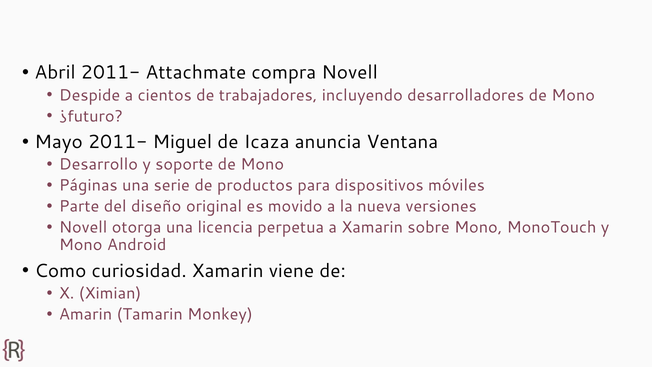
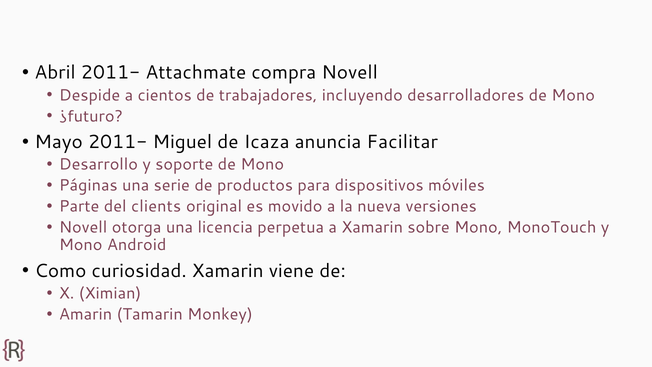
Ventana: Ventana -> Facilitar (402, 142)
diseño: diseño -> clients (156, 206)
